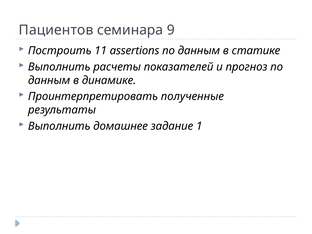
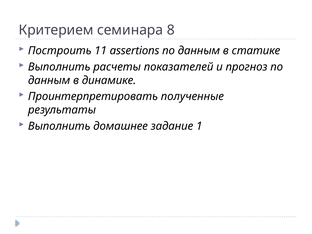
Пациентов: Пациентов -> Критерием (56, 30)
9: 9 -> 8 (171, 30)
